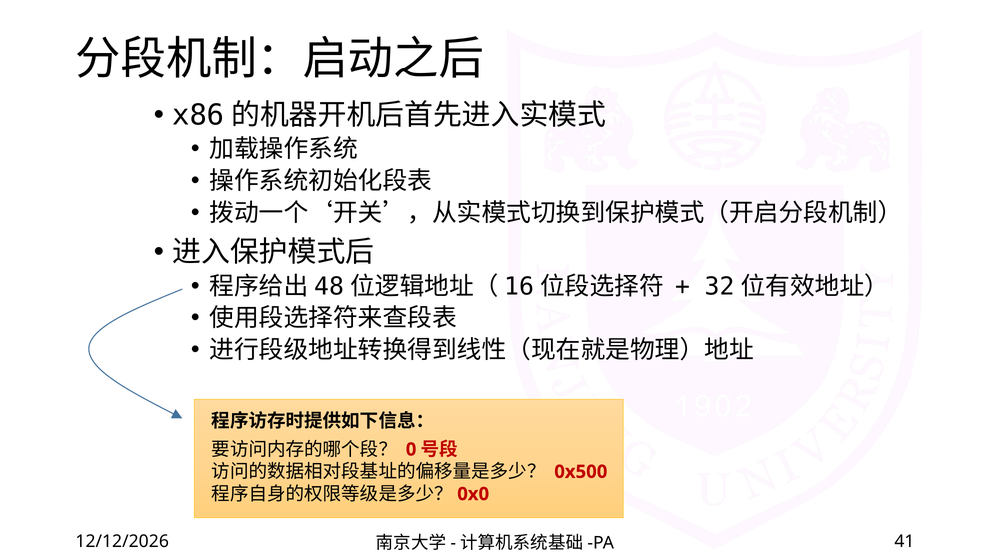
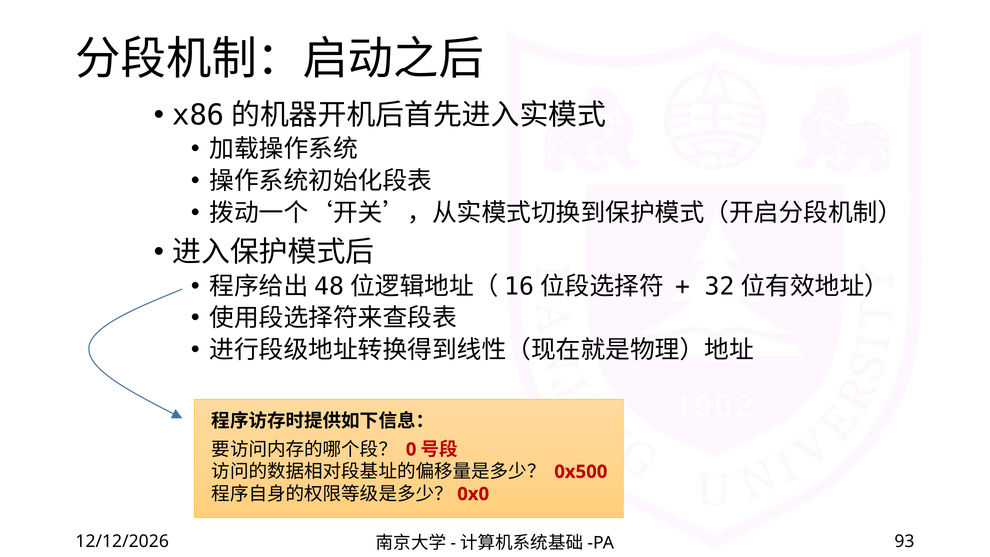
41: 41 -> 93 (904, 541)
